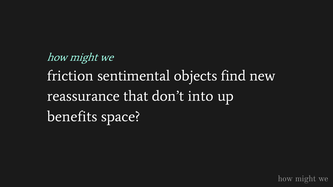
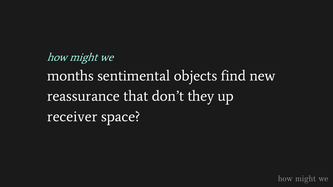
friction: friction -> months (70, 76)
into: into -> they (201, 96)
benefits: benefits -> receiver (72, 117)
